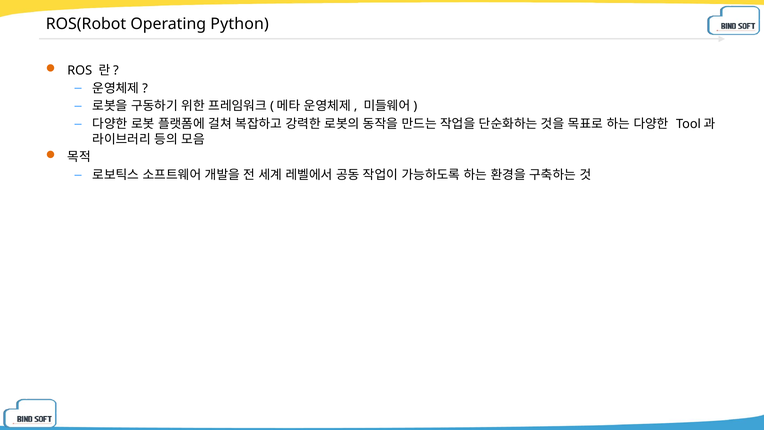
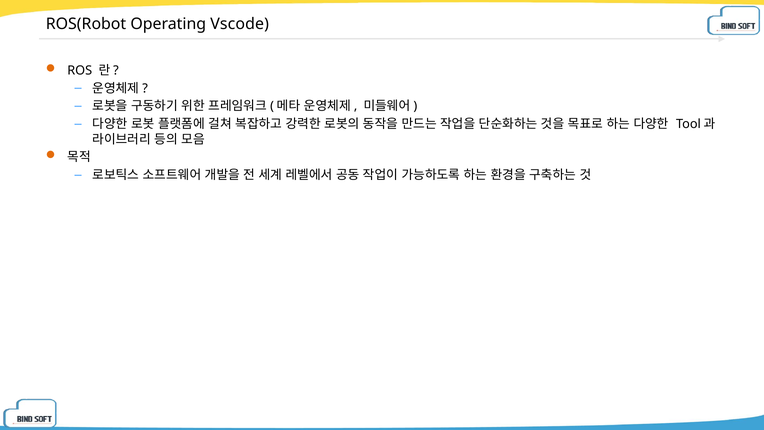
Python: Python -> Vscode (240, 24)
